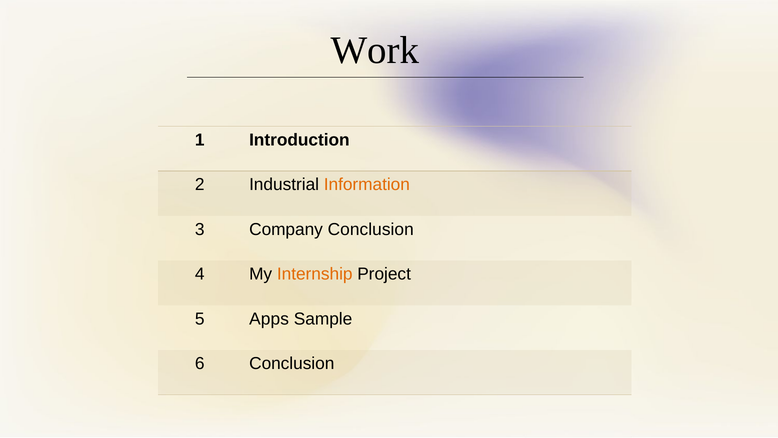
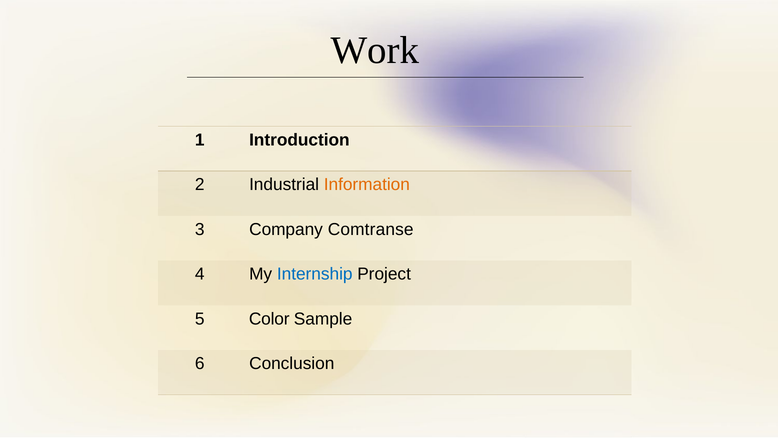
Company Conclusion: Conclusion -> Comtranse (371, 229)
Internship colour: orange -> blue (315, 274)
Apps: Apps -> Color (269, 319)
